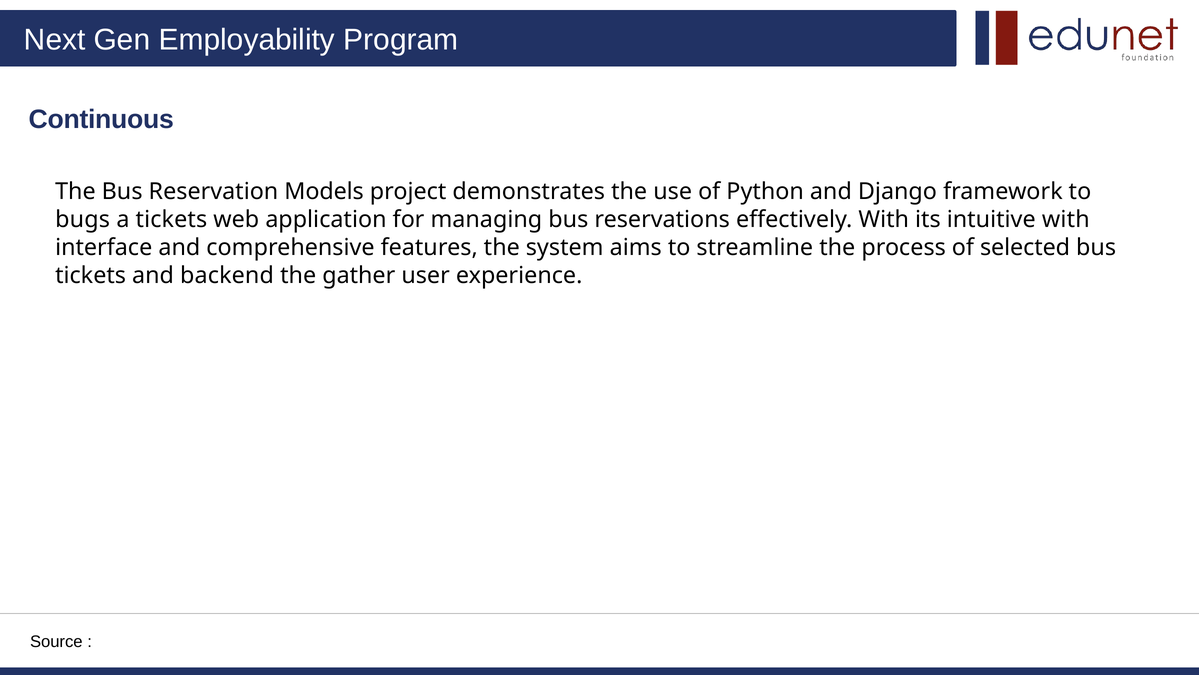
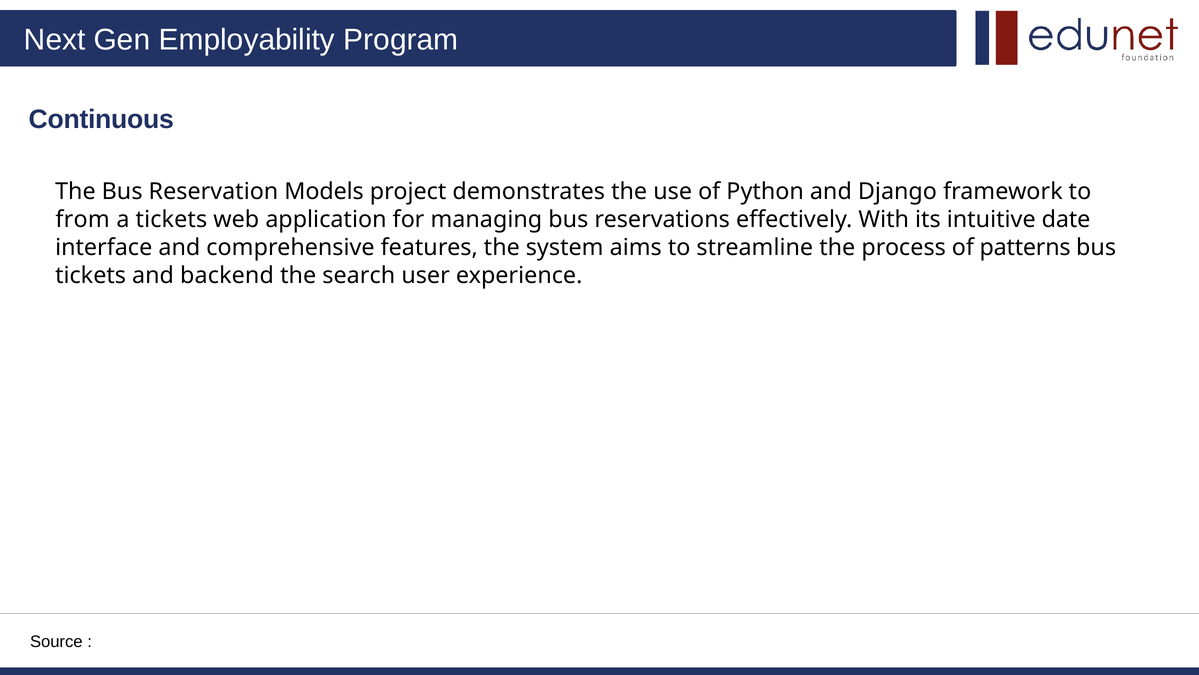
bugs: bugs -> from (83, 219)
intuitive with: with -> date (1066, 219)
selected: selected -> patterns (1025, 247)
gather: gather -> search (359, 275)
